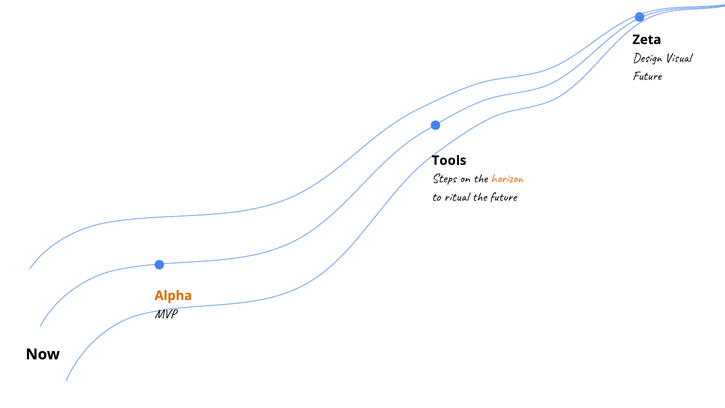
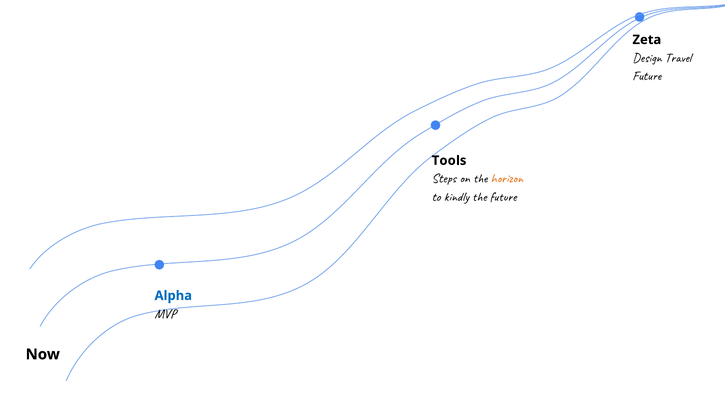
Visual: Visual -> Travel (678, 58)
ritual: ritual -> kindly (456, 197)
Alpha colour: orange -> blue (173, 296)
